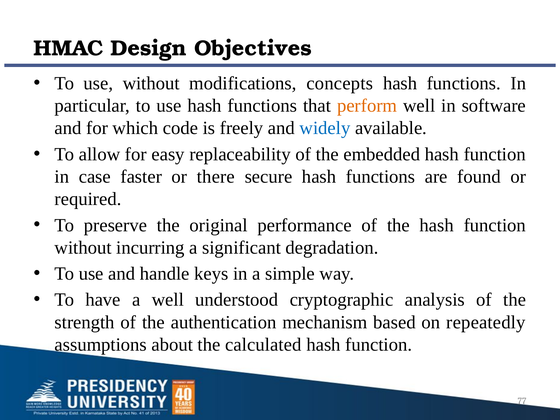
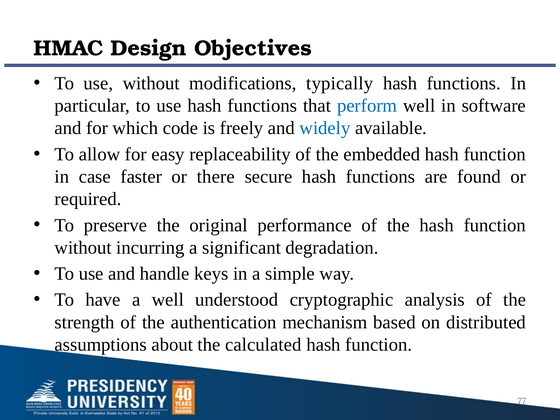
concepts: concepts -> typically (340, 83)
perform colour: orange -> blue (367, 106)
repeatedly: repeatedly -> distributed (486, 322)
